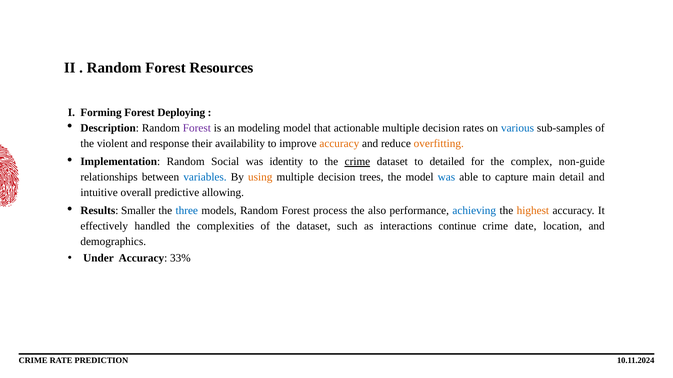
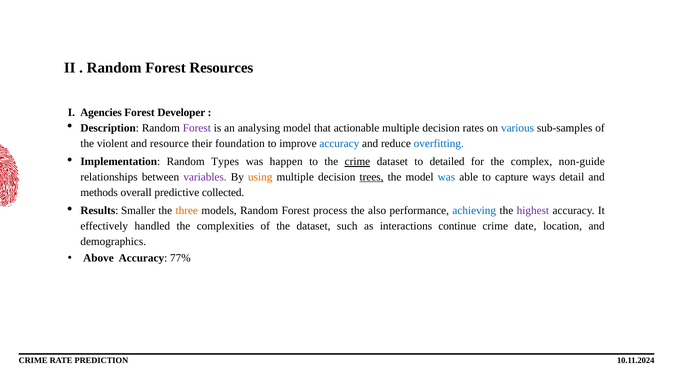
Forming: Forming -> Agencies (101, 113)
Deploying: Deploying -> Developer (181, 113)
modeling: modeling -> analysing (259, 128)
response: response -> resource (169, 144)
availability: availability -> foundation (240, 144)
accuracy colour: orange -> blue (339, 144)
overfitting colour: orange -> blue (439, 144)
Social: Social -> Types (225, 162)
identity: identity -> happen (286, 162)
variables colour: blue -> purple (205, 177)
trees underline: none -> present (372, 177)
main: main -> ways (544, 177)
intuitive: intuitive -> methods (99, 193)
allowing: allowing -> collected (223, 193)
three colour: blue -> orange (187, 211)
highest colour: orange -> purple (533, 211)
Under: Under -> Above (98, 258)
33%: 33% -> 77% (180, 258)
